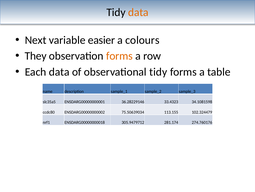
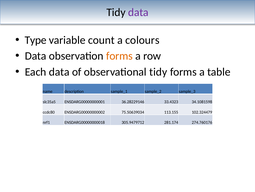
data colour: orange -> purple (138, 12)
Next: Next -> Type (36, 40)
easier: easier -> count (101, 40)
They: They -> Data (36, 56)
